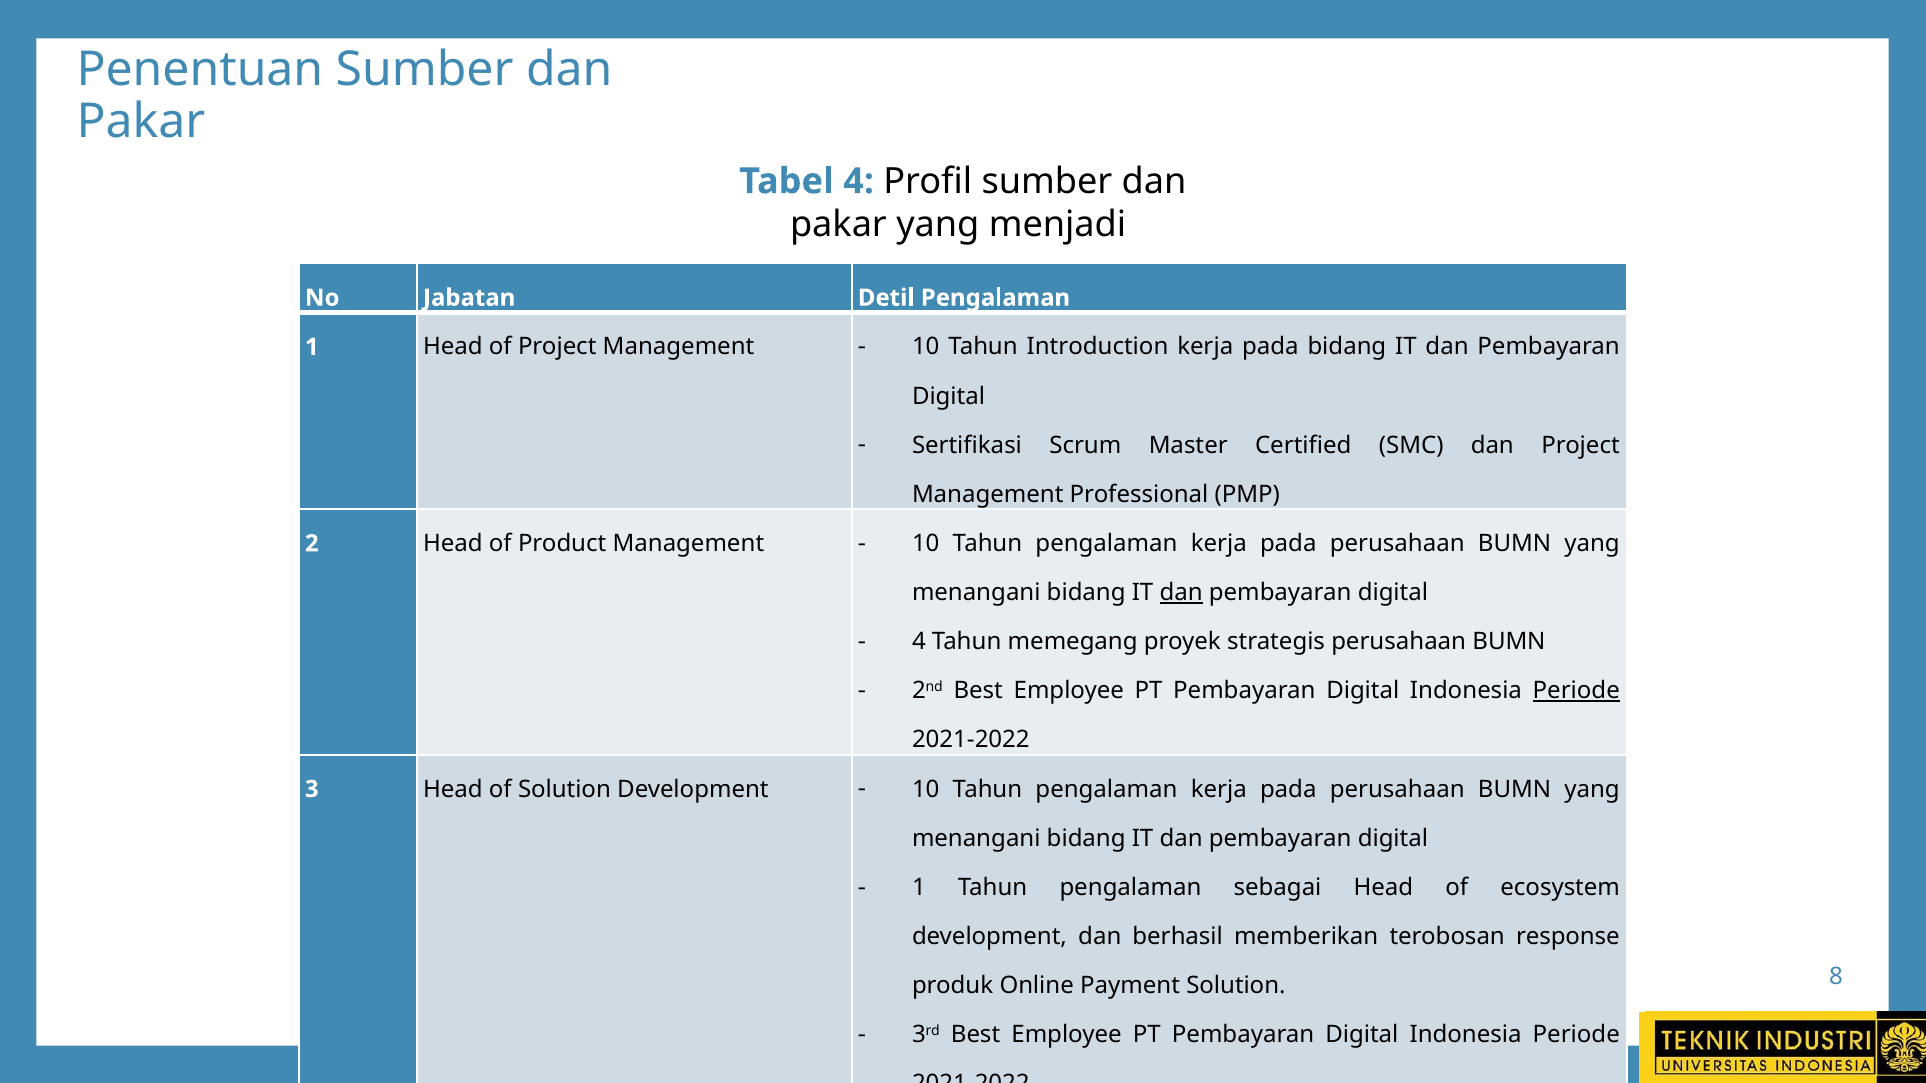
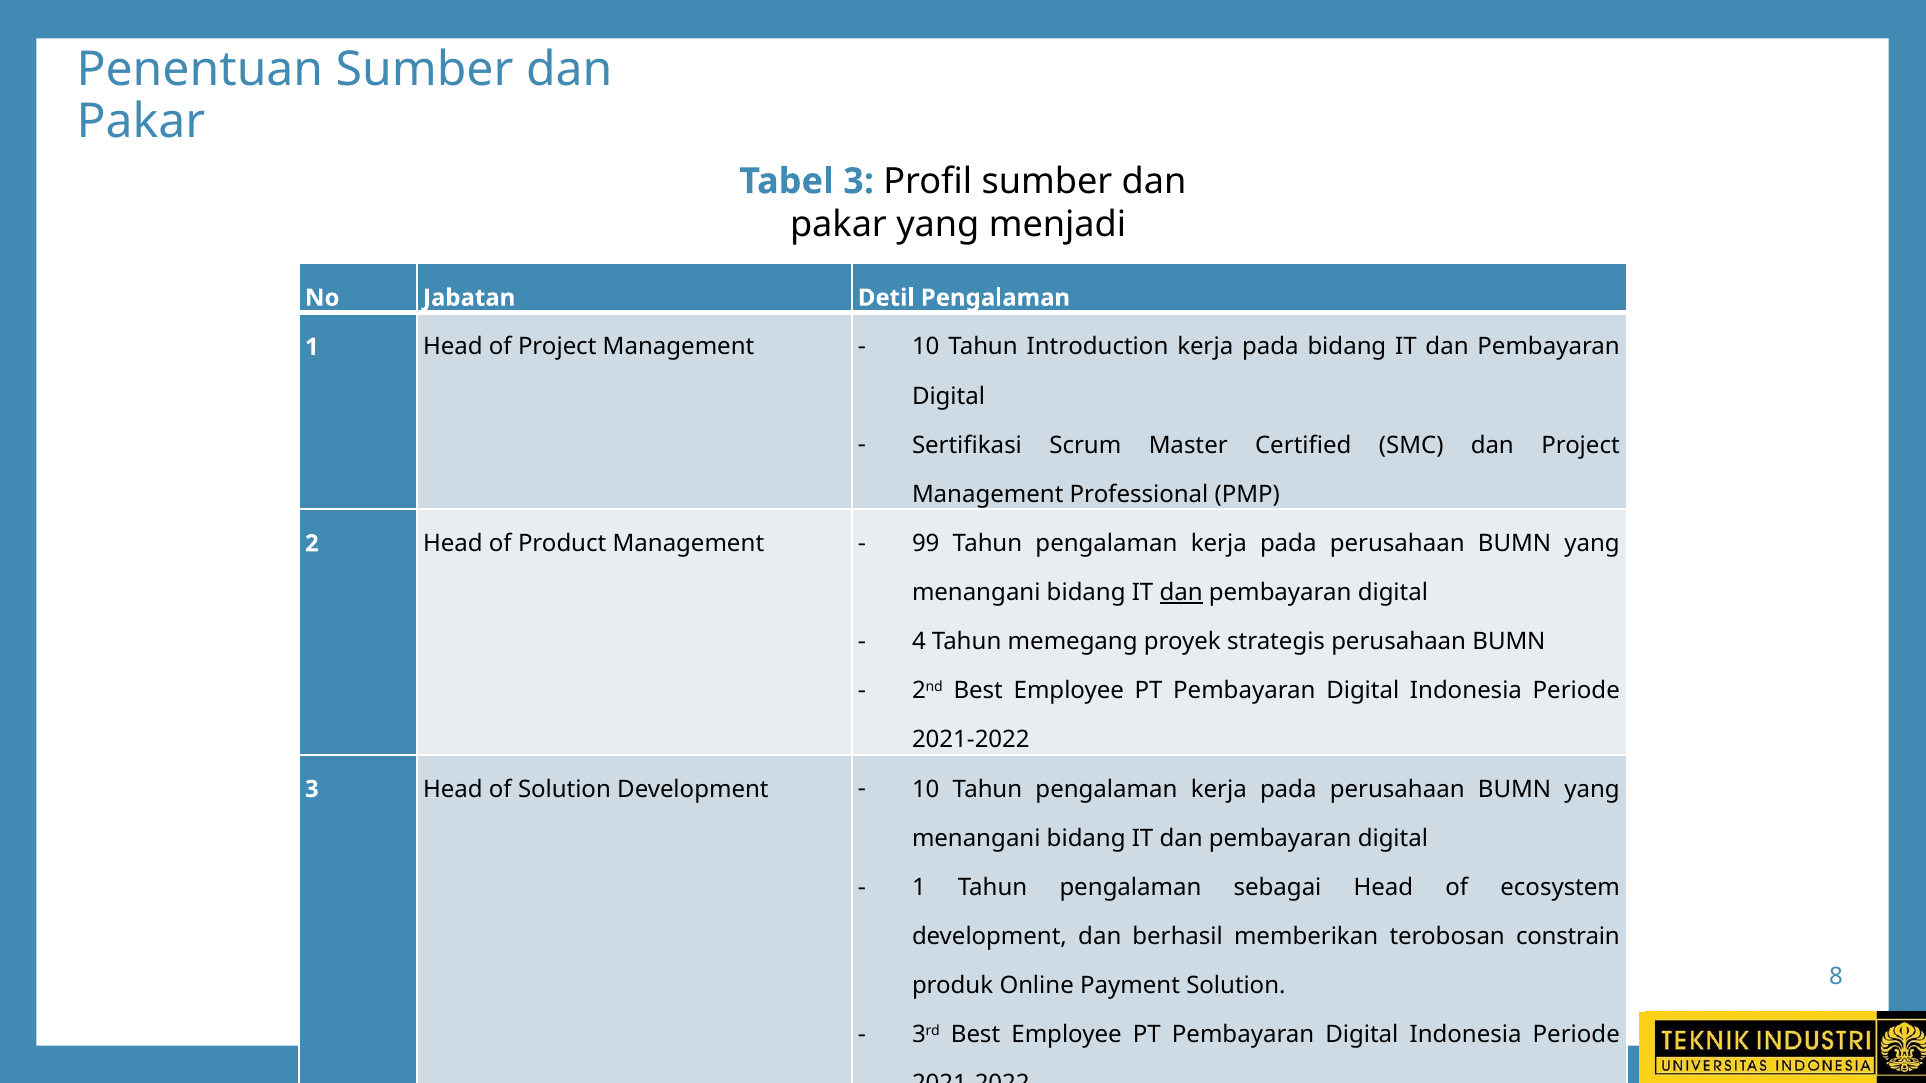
Tabel 4: 4 -> 3 (859, 181)
10: 10 -> 99 (926, 544)
Periode underline: present -> none (1576, 691)
response: response -> constrain (1568, 937)
